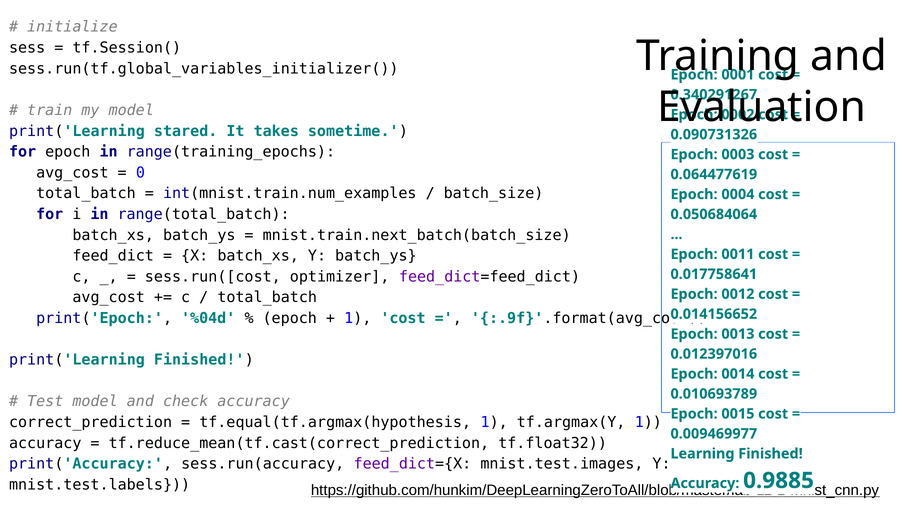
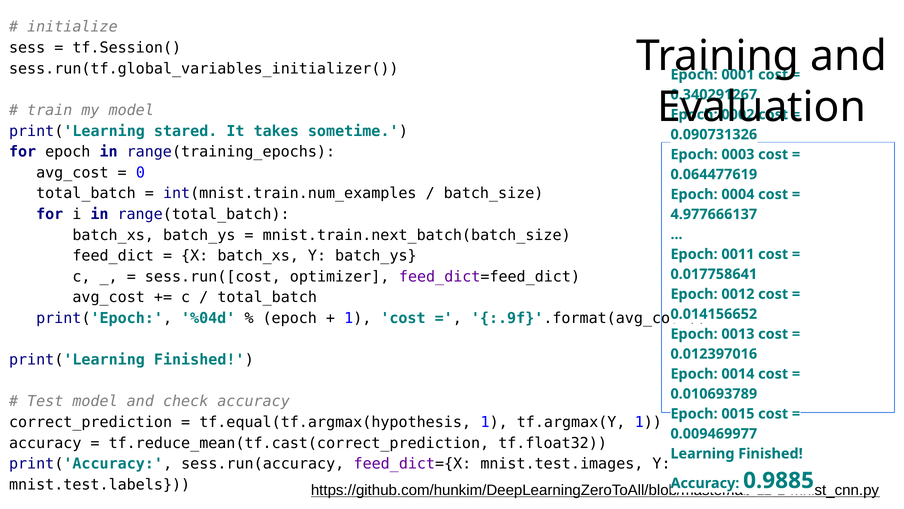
0.050684064: 0.050684064 -> 4.977666137 (714, 214)
